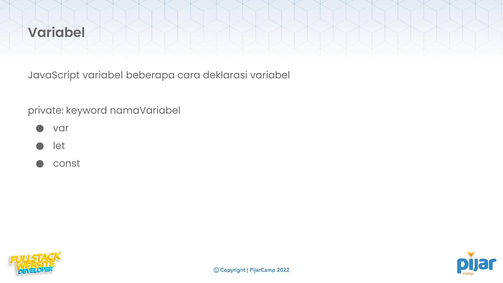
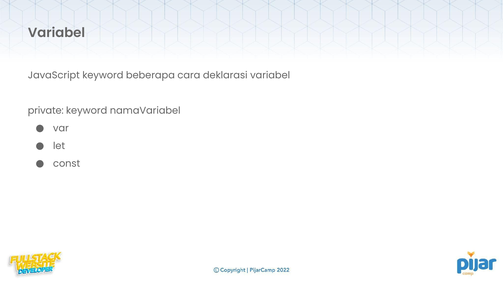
JavaScript variabel: variabel -> keyword (103, 75)
